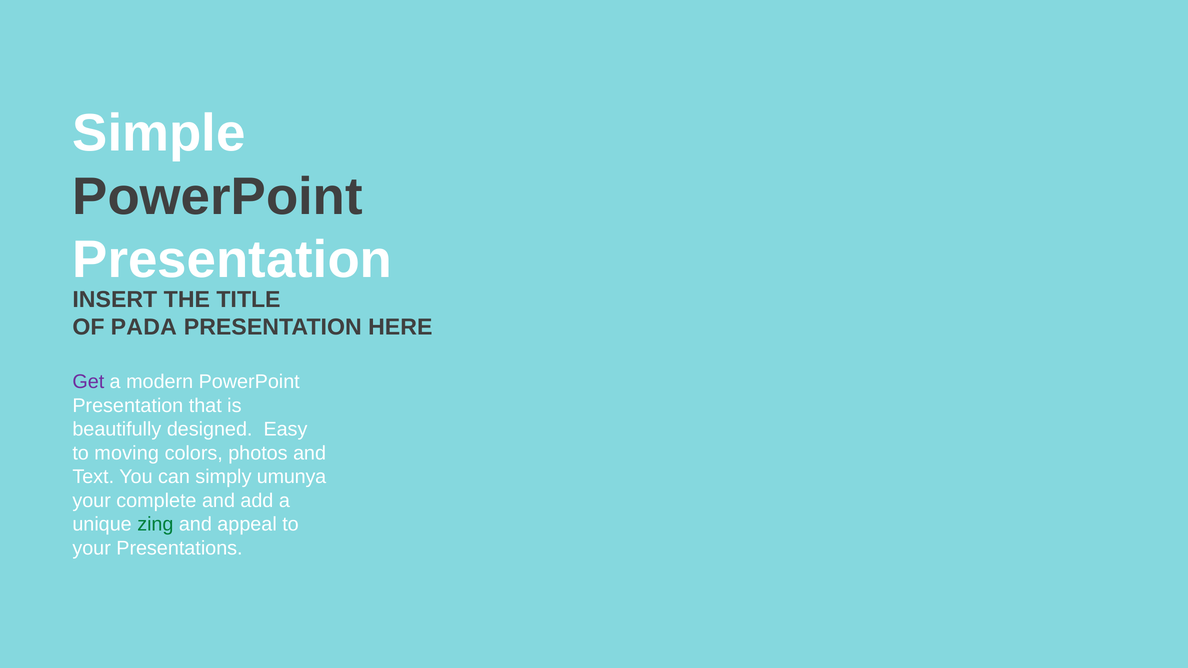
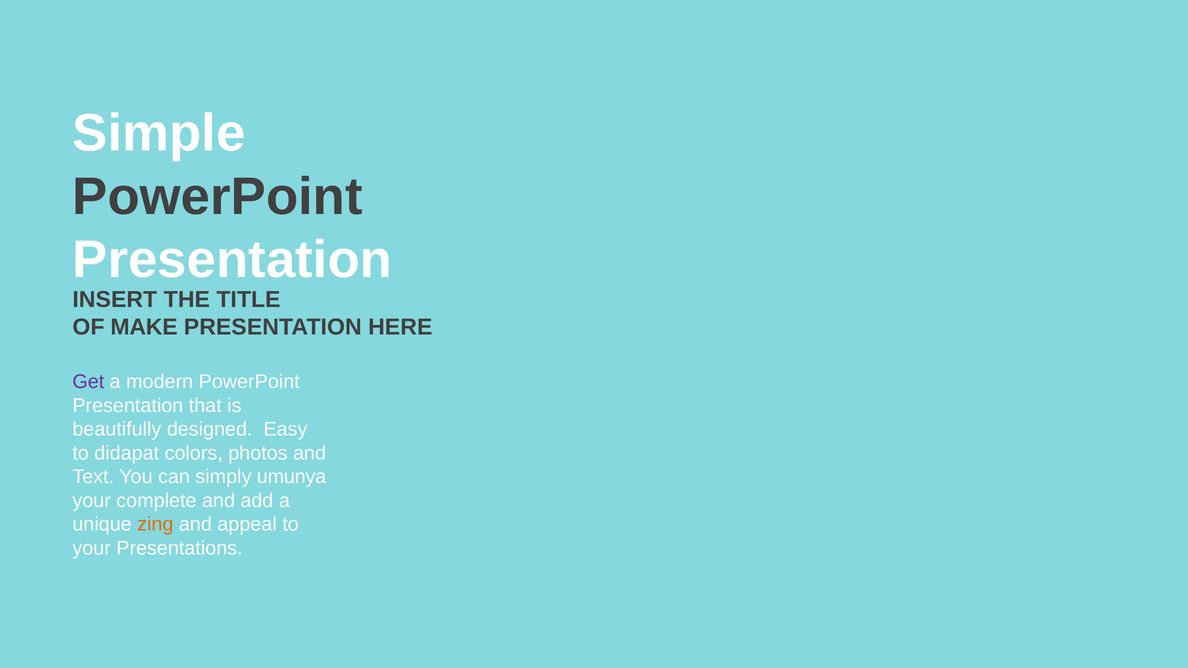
PADA: PADA -> MAKE (144, 327)
moving: moving -> didapat (127, 453)
zing colour: green -> orange (155, 525)
